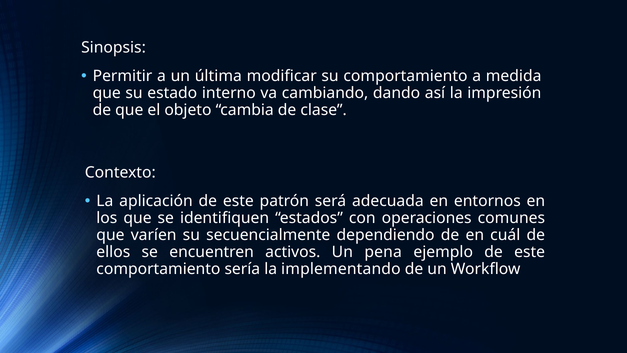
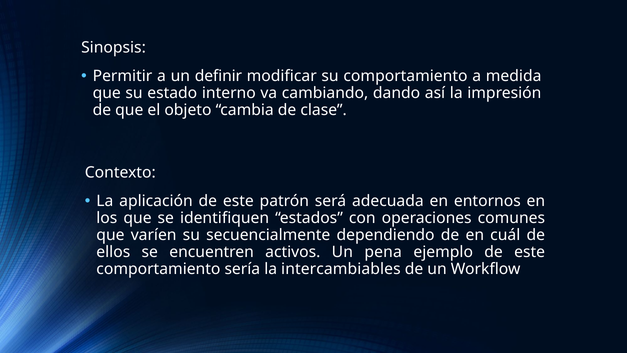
última: última -> definir (218, 76)
implementando: implementando -> intercambiables (341, 269)
